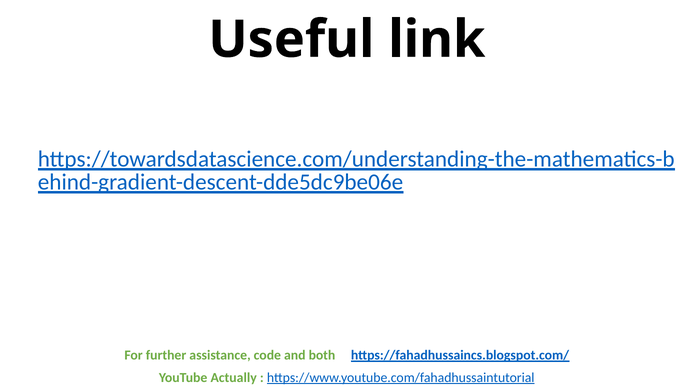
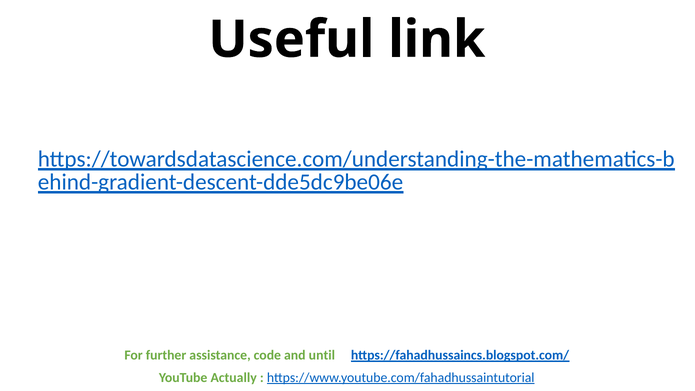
both: both -> until (322, 355)
